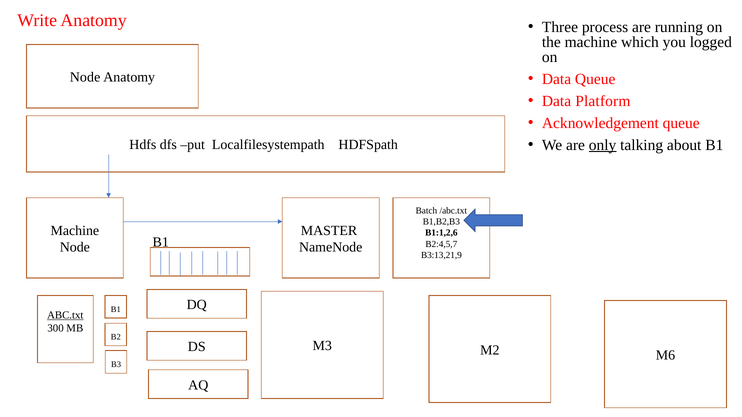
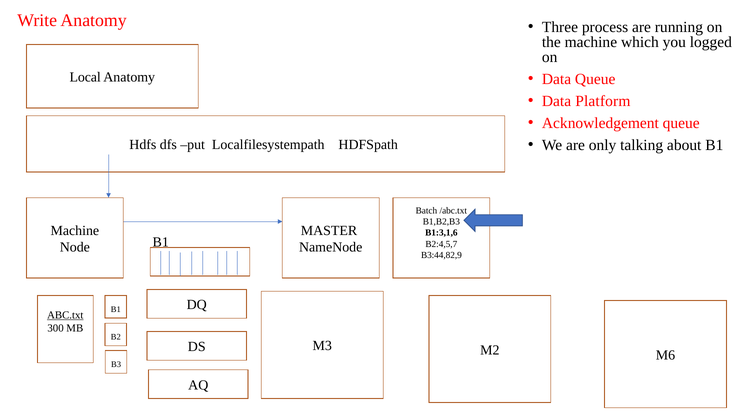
Node: Node -> Local (85, 77)
only underline: present -> none (603, 145)
B1:1,2,6: B1:1,2,6 -> B1:3,1,6 (441, 233)
B3:13,21,9: B3:13,21,9 -> B3:44,82,9 (441, 255)
